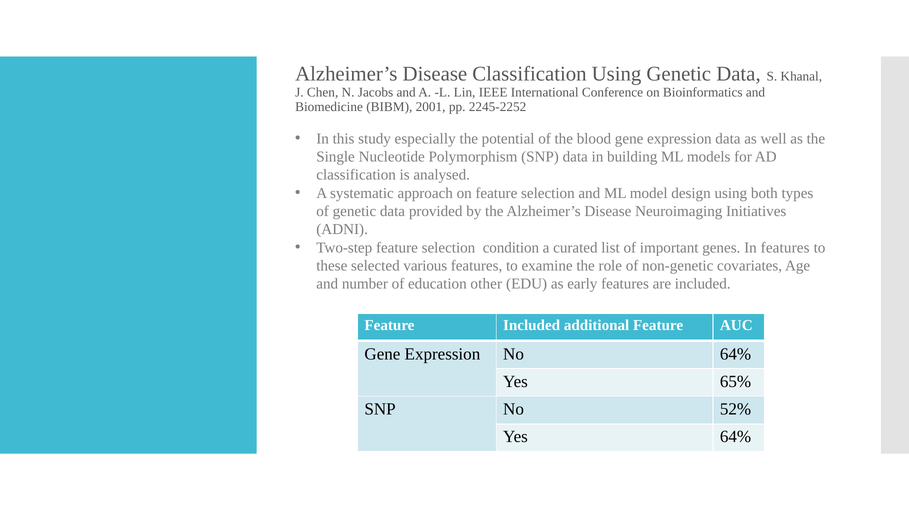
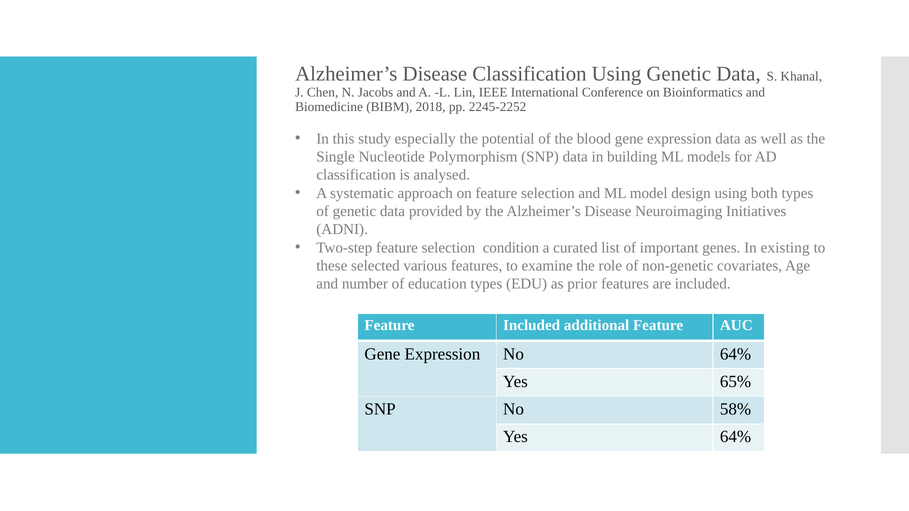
2001: 2001 -> 2018 (431, 107)
In features: features -> existing (785, 248)
education other: other -> types (486, 284)
early: early -> prior (582, 284)
52%: 52% -> 58% (736, 409)
